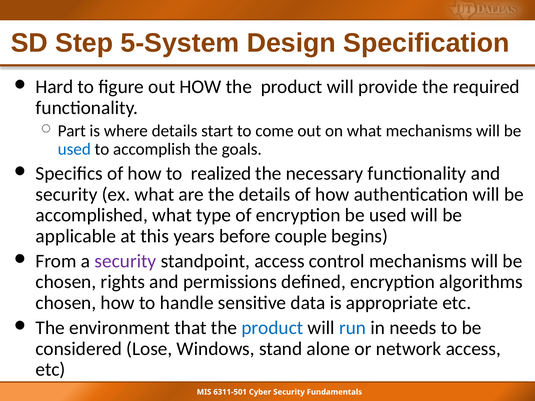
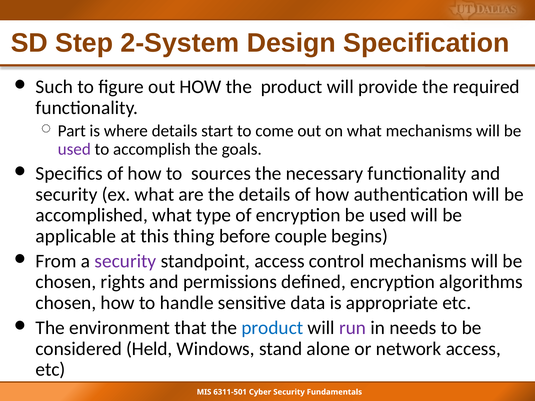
5-System: 5-System -> 2-System (180, 43)
Hard: Hard -> Such (54, 87)
used colour: blue -> purple (74, 149)
realized: realized -> sources (221, 174)
years: years -> thing (194, 236)
run colour: blue -> purple (353, 328)
Lose: Lose -> Held (149, 349)
